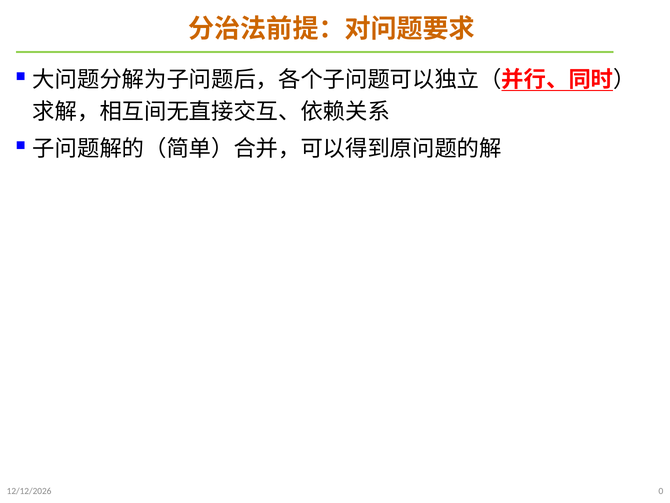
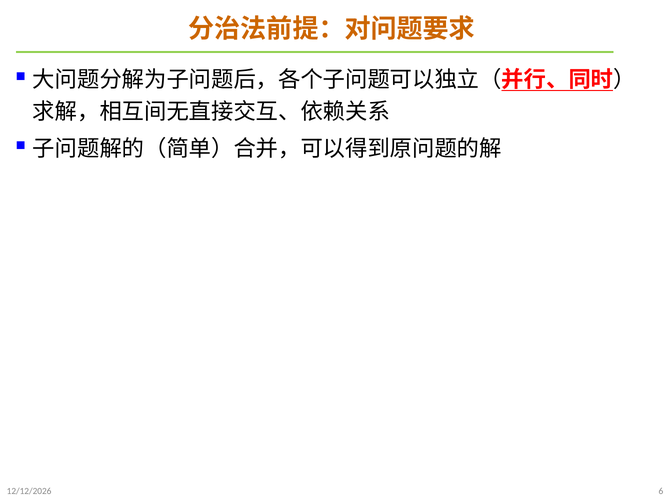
0: 0 -> 6 (661, 491)
